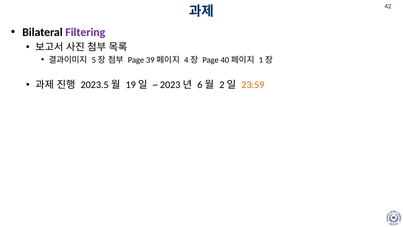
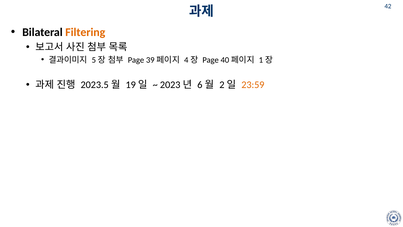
Filtering colour: purple -> orange (85, 32)
